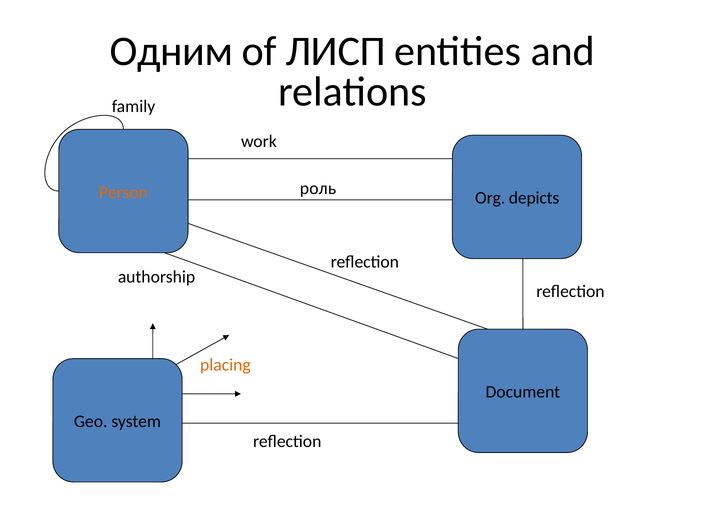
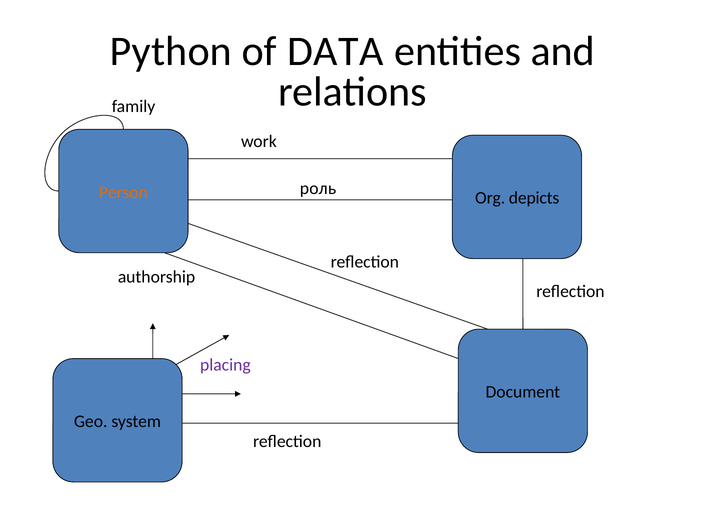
Одним: Одним -> Python (171, 51)
ЛИСП: ЛИСП -> DATA (335, 51)
placing colour: orange -> purple (225, 365)
